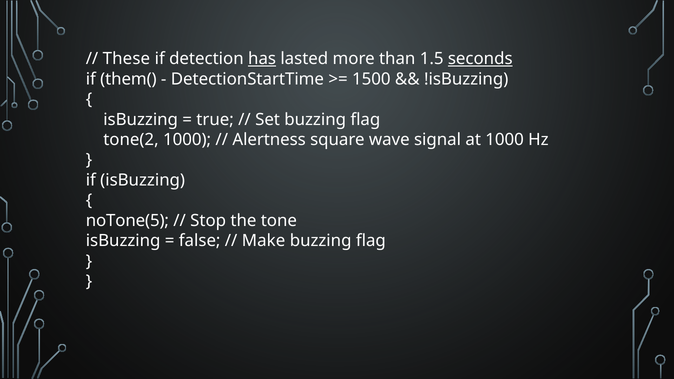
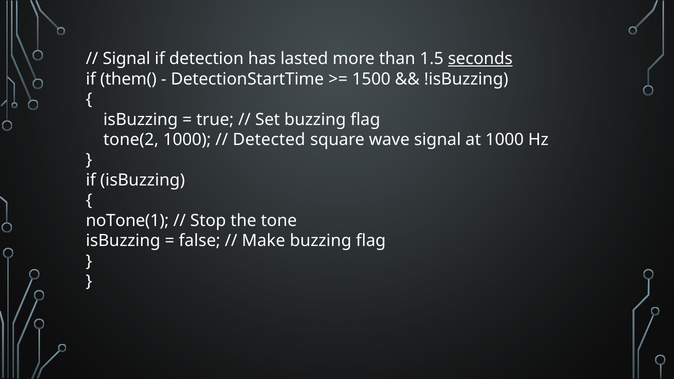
These: These -> Signal (126, 59)
has underline: present -> none (262, 59)
Alertness: Alertness -> Detected (269, 140)
noTone(5: noTone(5 -> noTone(1 (127, 221)
